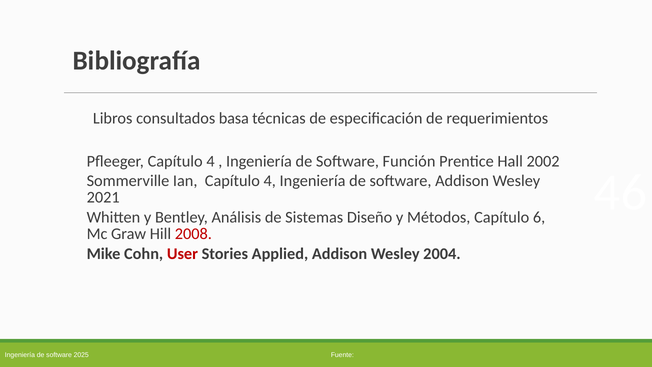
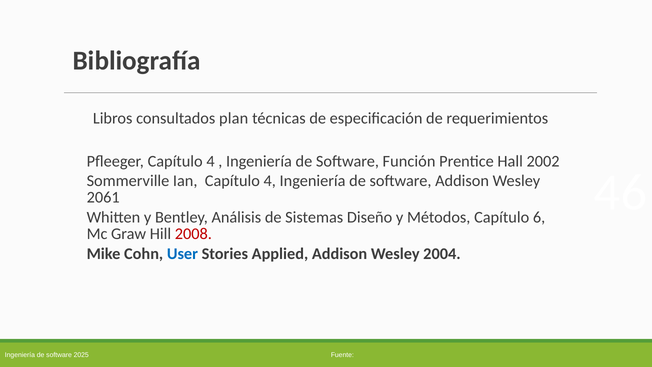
basa: basa -> plan (234, 118)
2021: 2021 -> 2061 (103, 197)
User colour: red -> blue (182, 253)
